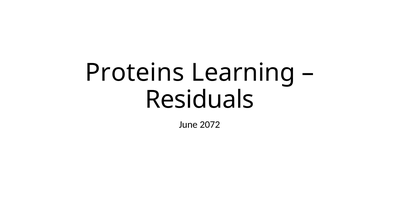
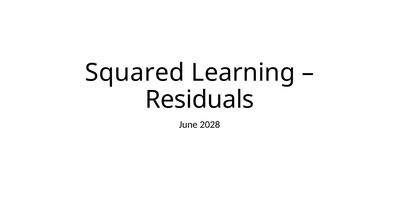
Proteins: Proteins -> Squared (135, 73)
2072: 2072 -> 2028 (210, 125)
